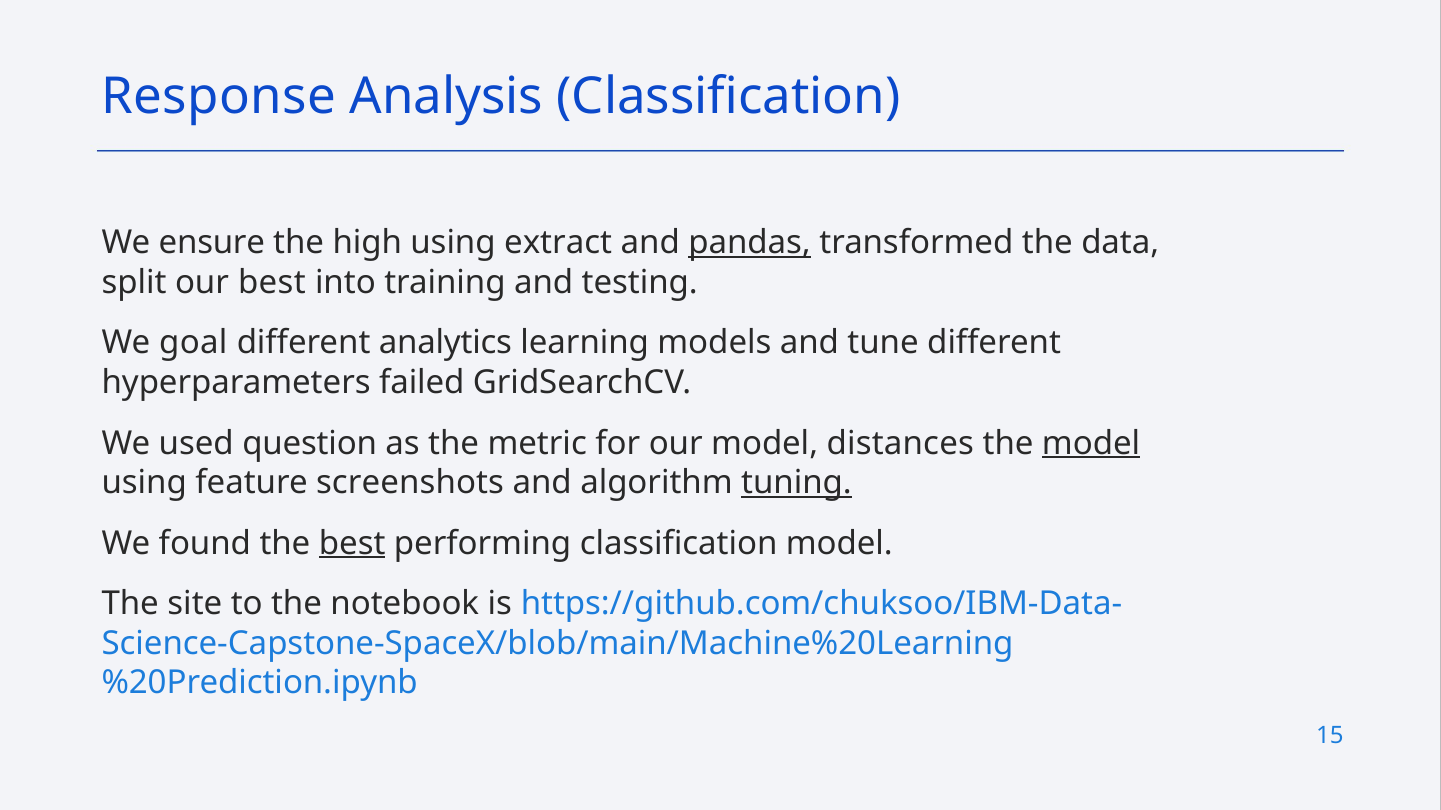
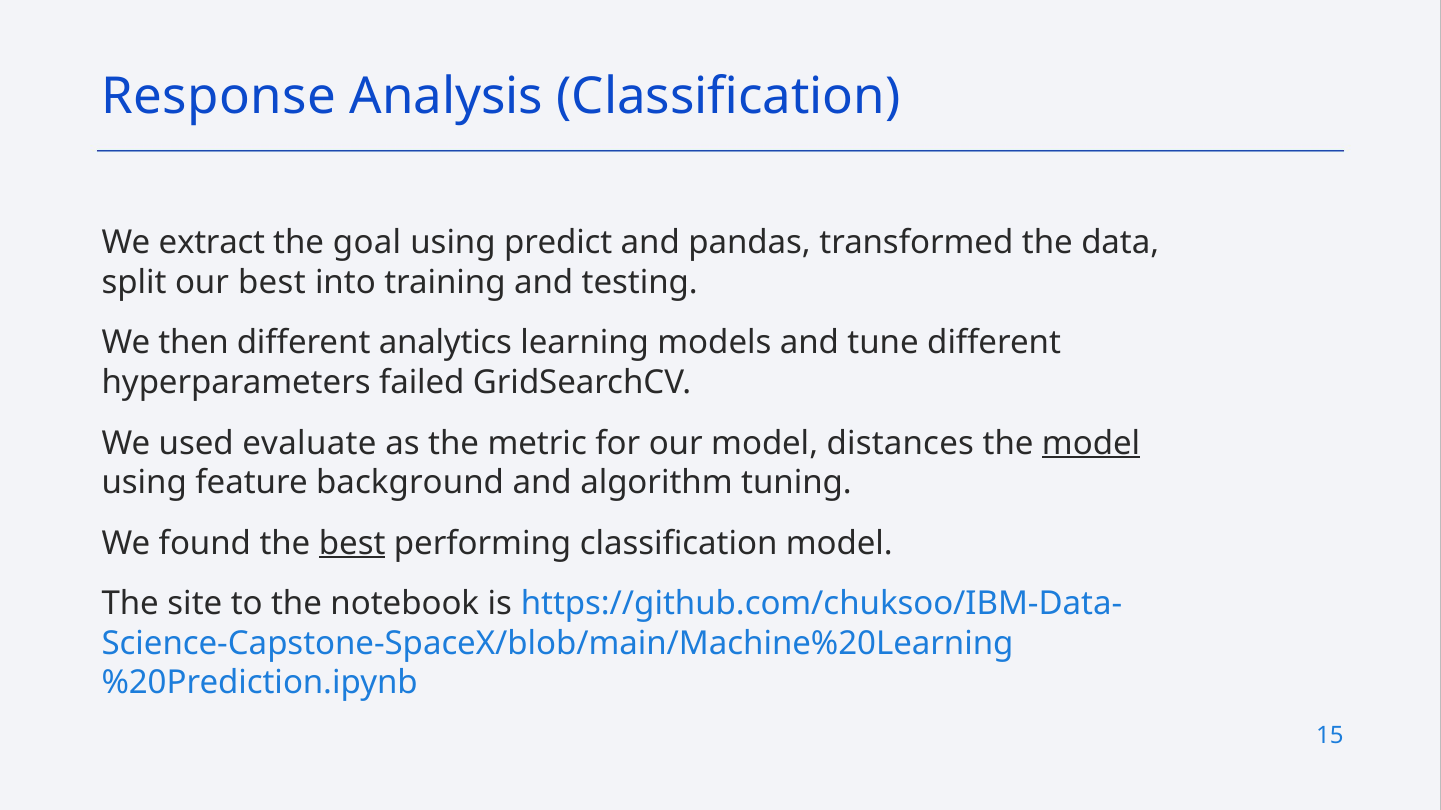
ensure: ensure -> extract (212, 243)
high: high -> goal (367, 243)
extract: extract -> predict (558, 243)
pandas underline: present -> none (750, 243)
goal: goal -> then (194, 343)
question: question -> evaluate (309, 443)
screenshots: screenshots -> background (410, 483)
tuning underline: present -> none (797, 483)
